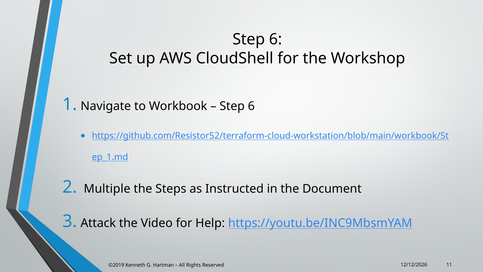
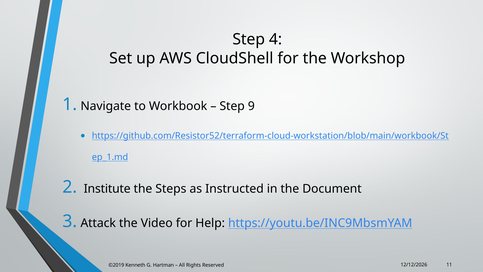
6: 6 -> 4 (276, 39)
6: 6 -> 9 (251, 106)
Multiple: Multiple -> Institute (107, 189)
